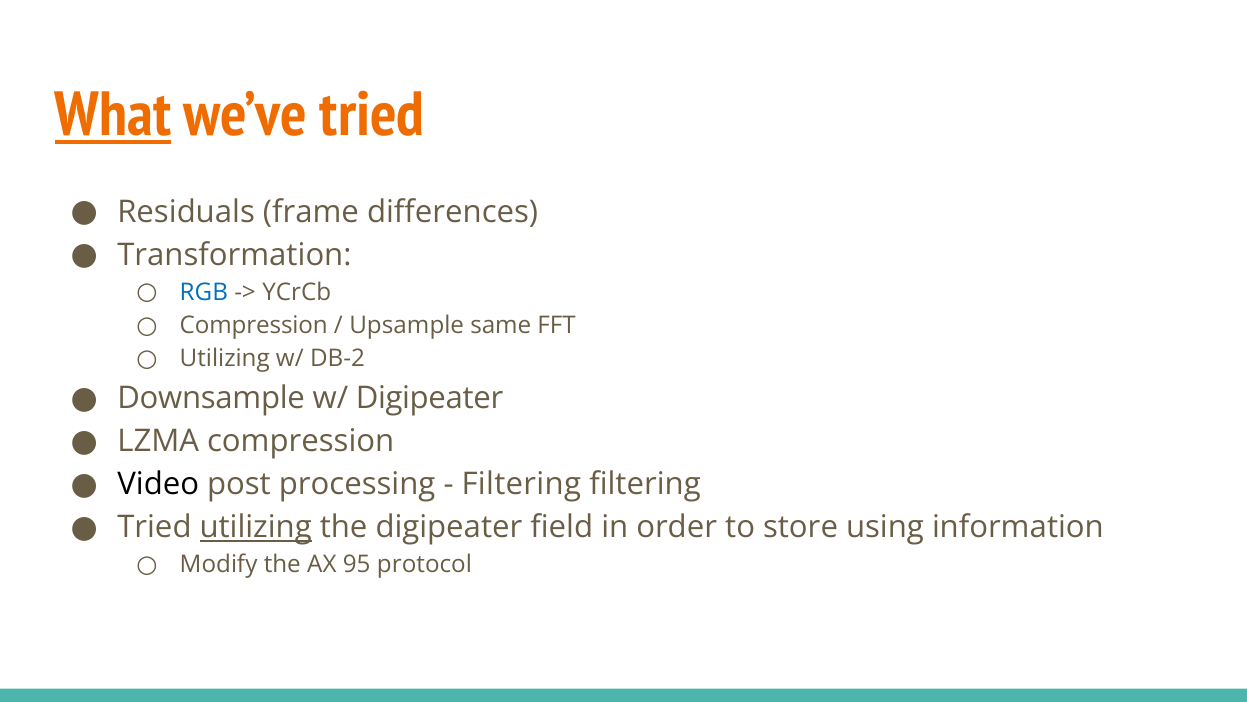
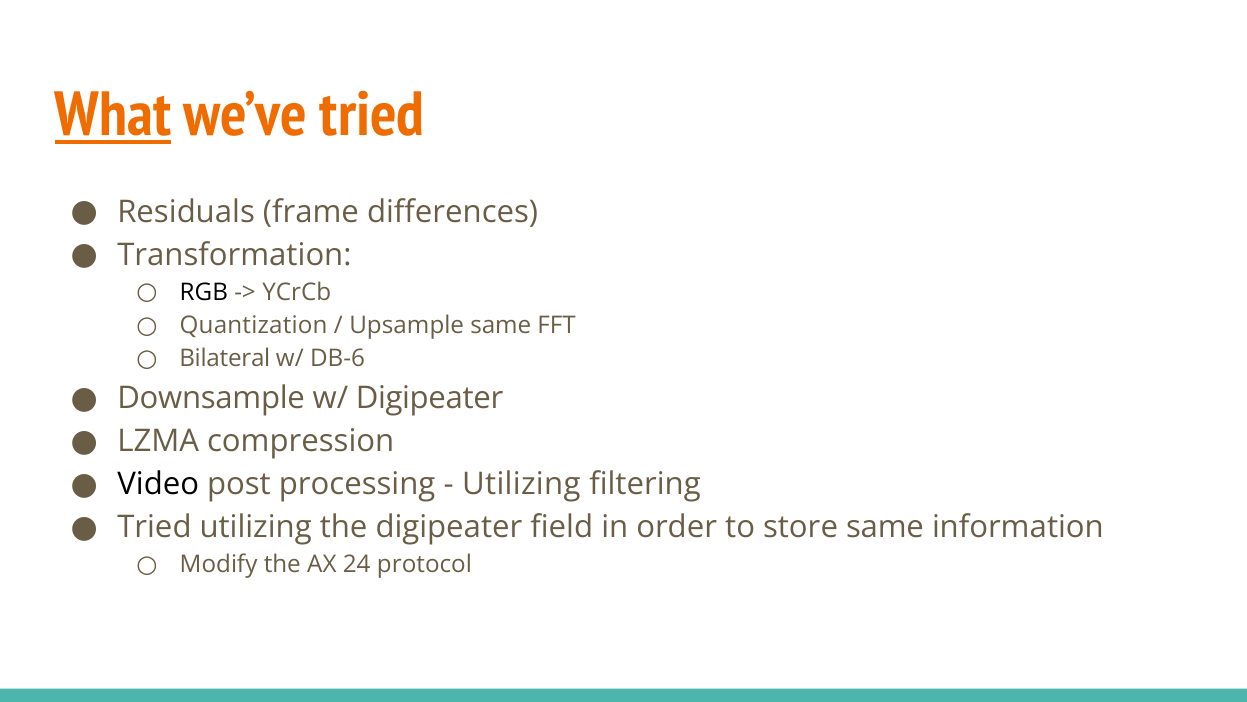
RGB colour: blue -> black (204, 292)
Compression: Compression -> Quantization (254, 325)
Utilizing: Utilizing -> Bilateral (225, 359)
DB-2: DB-2 -> DB-6 (338, 359)
Filtering: Filtering -> Utilizing (521, 484)
utilizing underline: present -> none (256, 527)
store using: using -> same (885, 527)
95: 95 -> 24 (357, 564)
